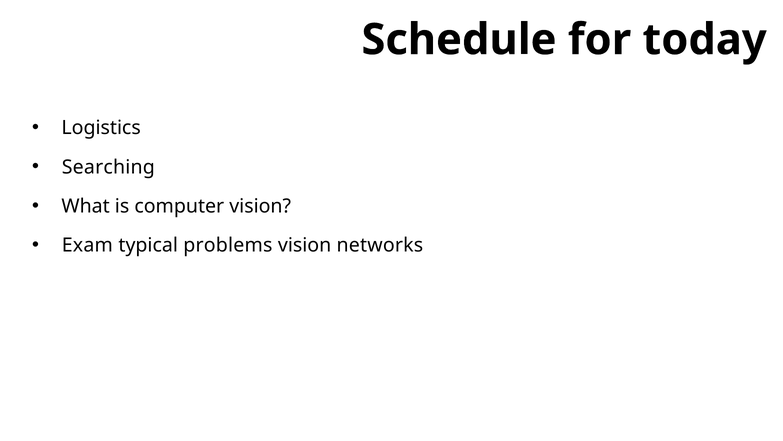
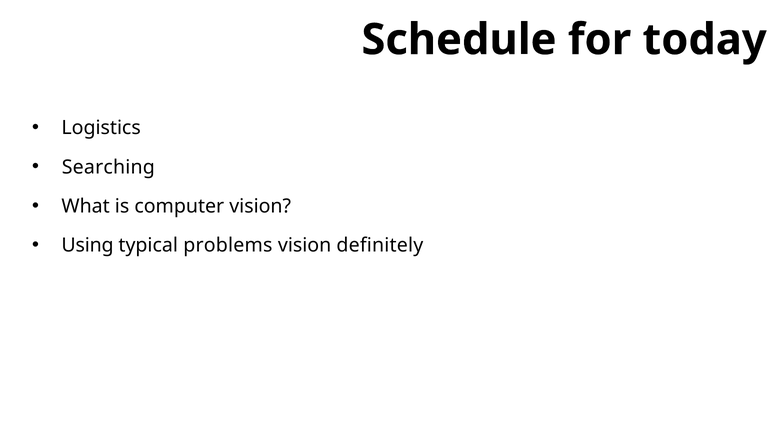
Exam: Exam -> Using (88, 245)
networks: networks -> definitely (380, 245)
